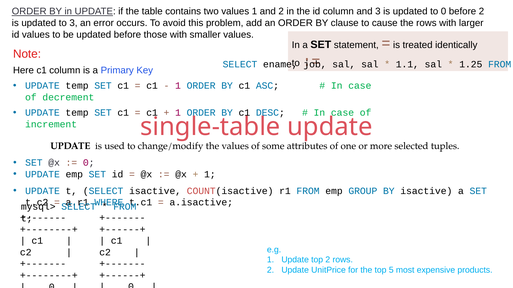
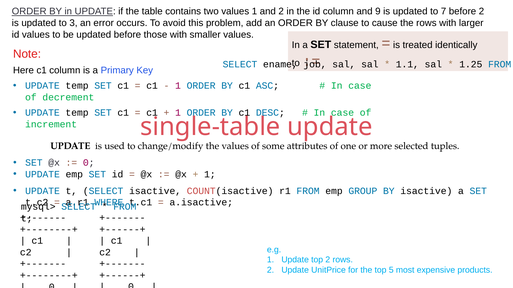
and 3: 3 -> 9 (378, 11)
to 0: 0 -> 7 (444, 11)
